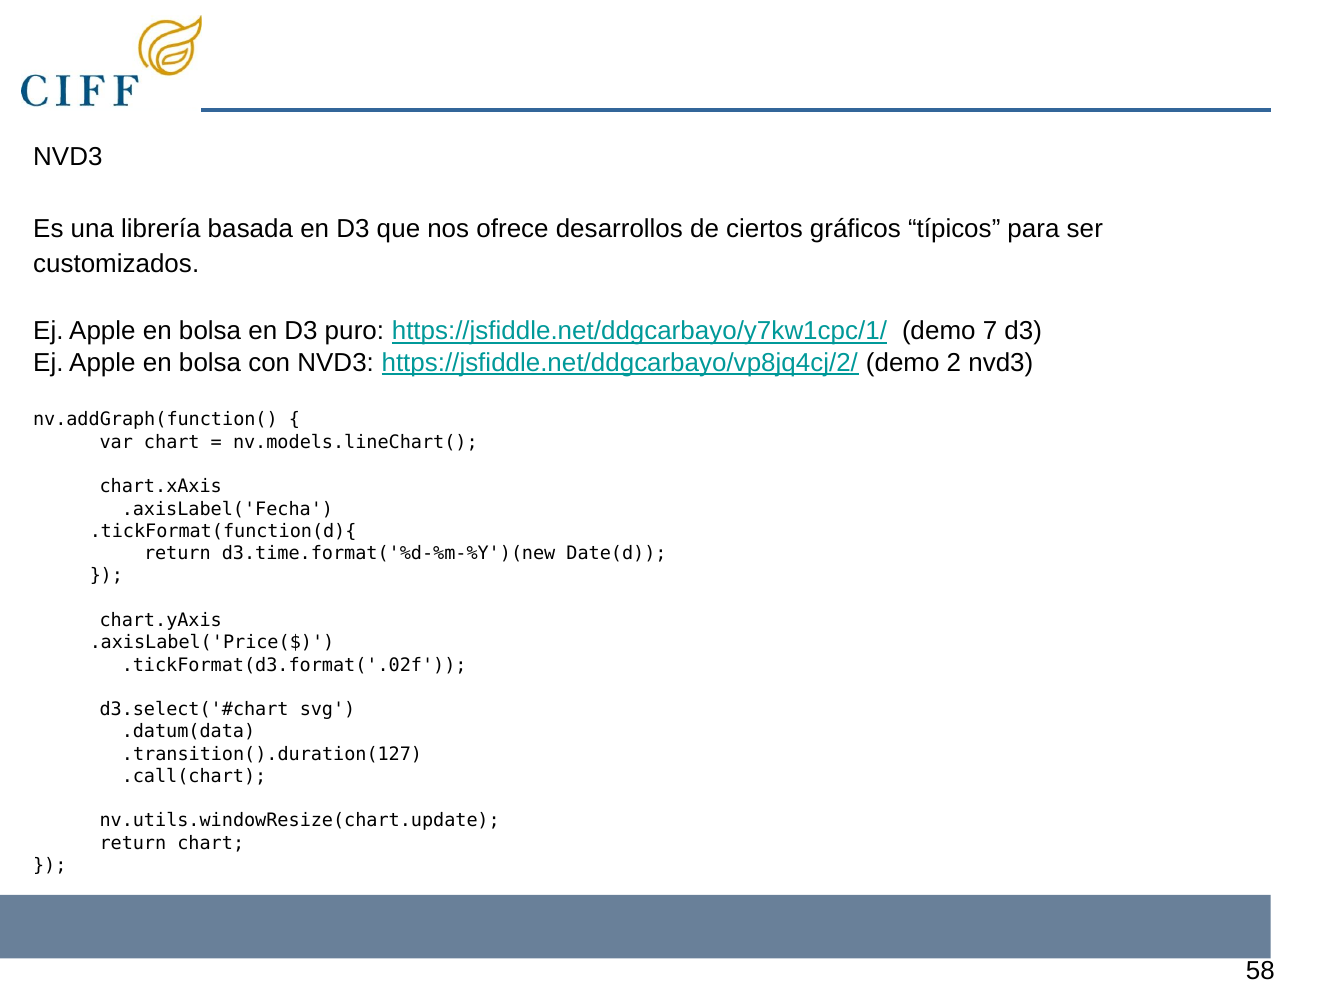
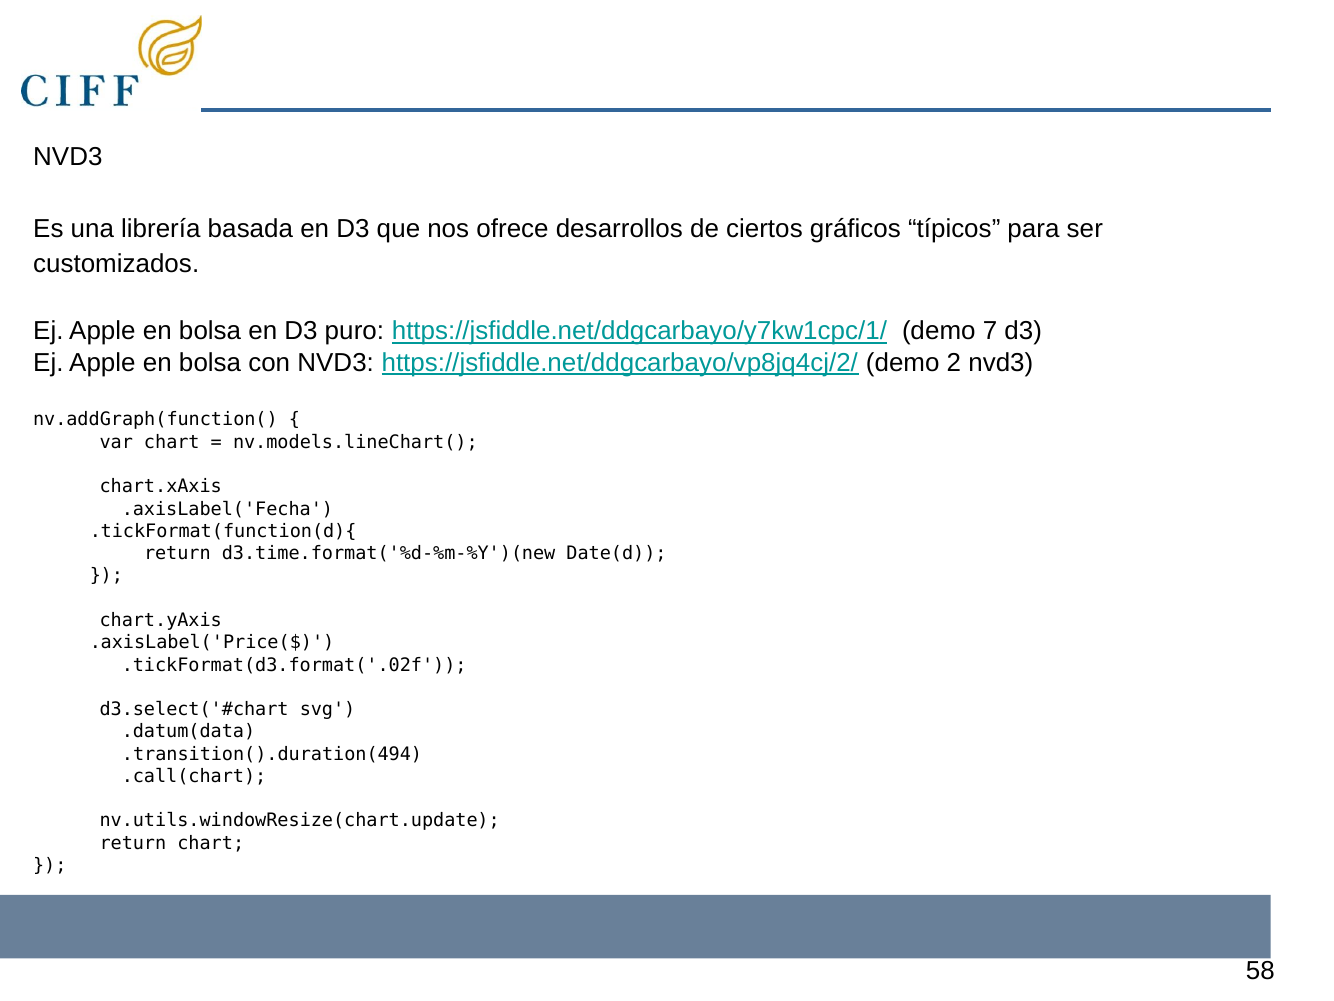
.transition().duration(127: .transition().duration(127 -> .transition().duration(494 (272, 754)
